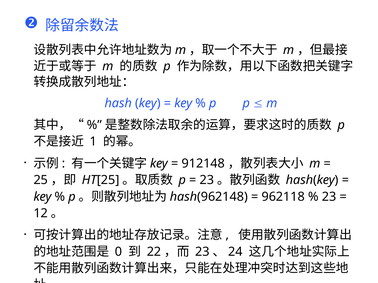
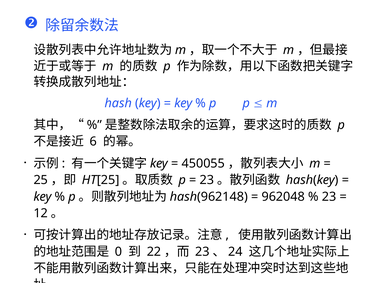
1: 1 -> 6 (93, 142)
912148: 912148 -> 450055 (203, 164)
962118: 962118 -> 962048 (283, 197)
